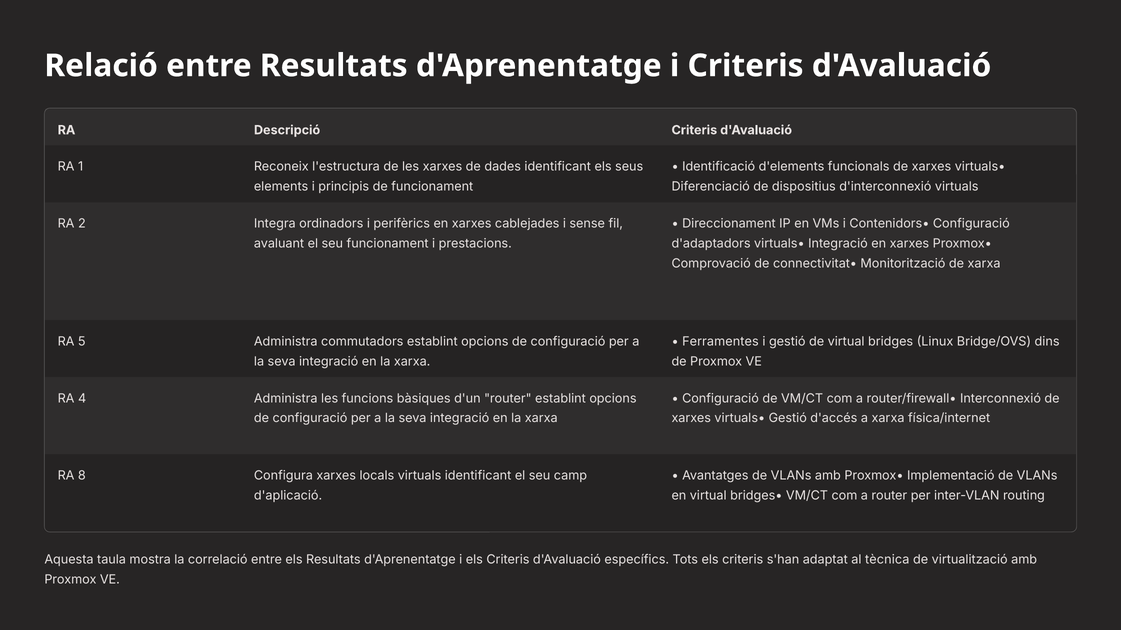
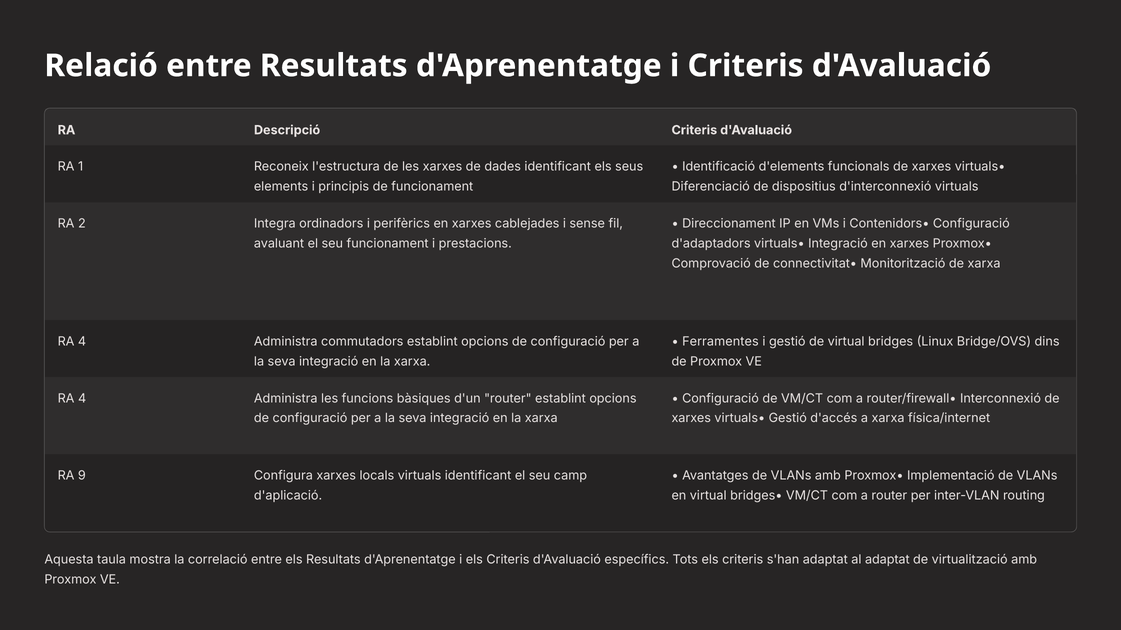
5: 5 -> 4 (82, 342)
8: 8 -> 9 (82, 476)
al tècnica: tècnica -> adaptat (887, 560)
